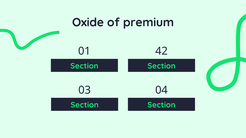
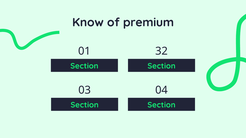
Oxide: Oxide -> Know (88, 22)
42: 42 -> 32 (161, 51)
